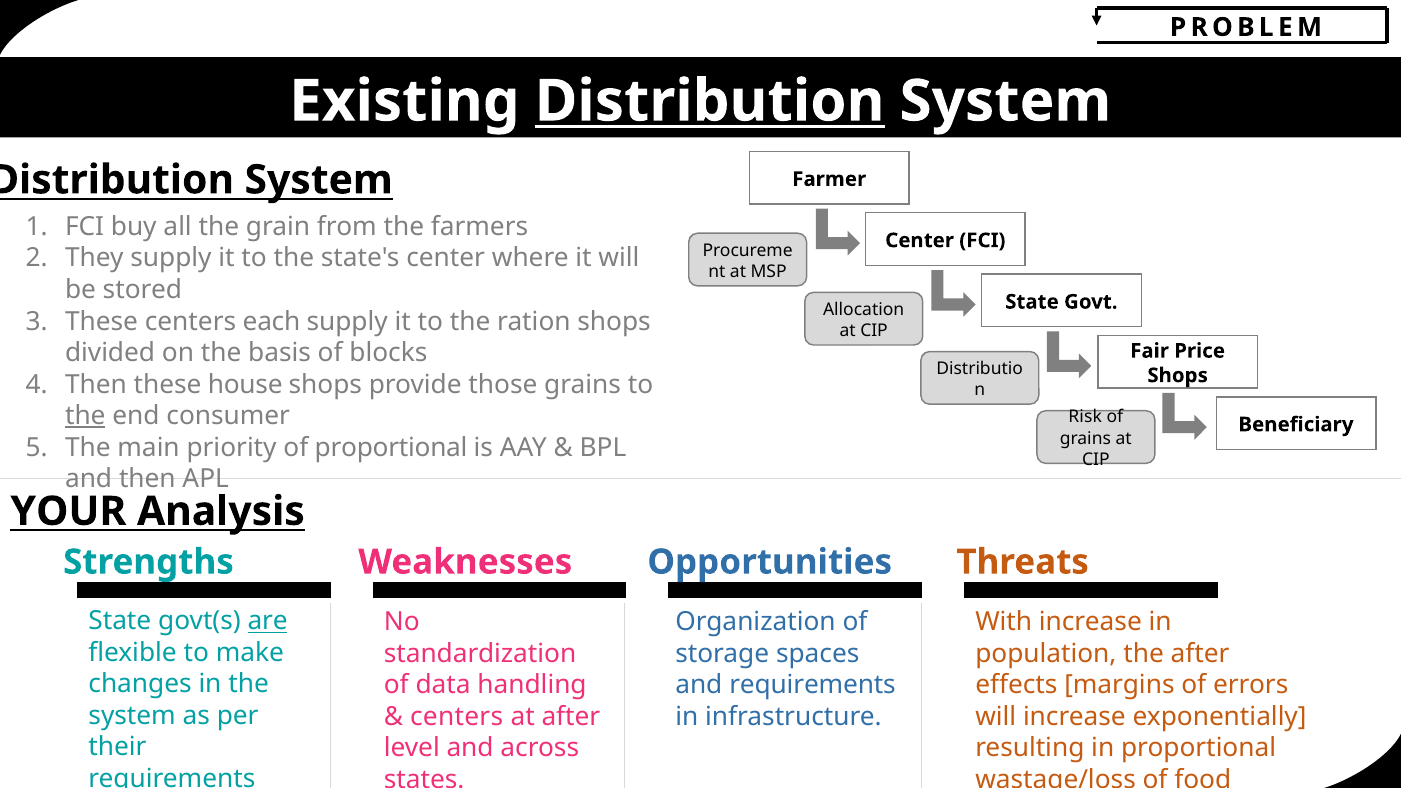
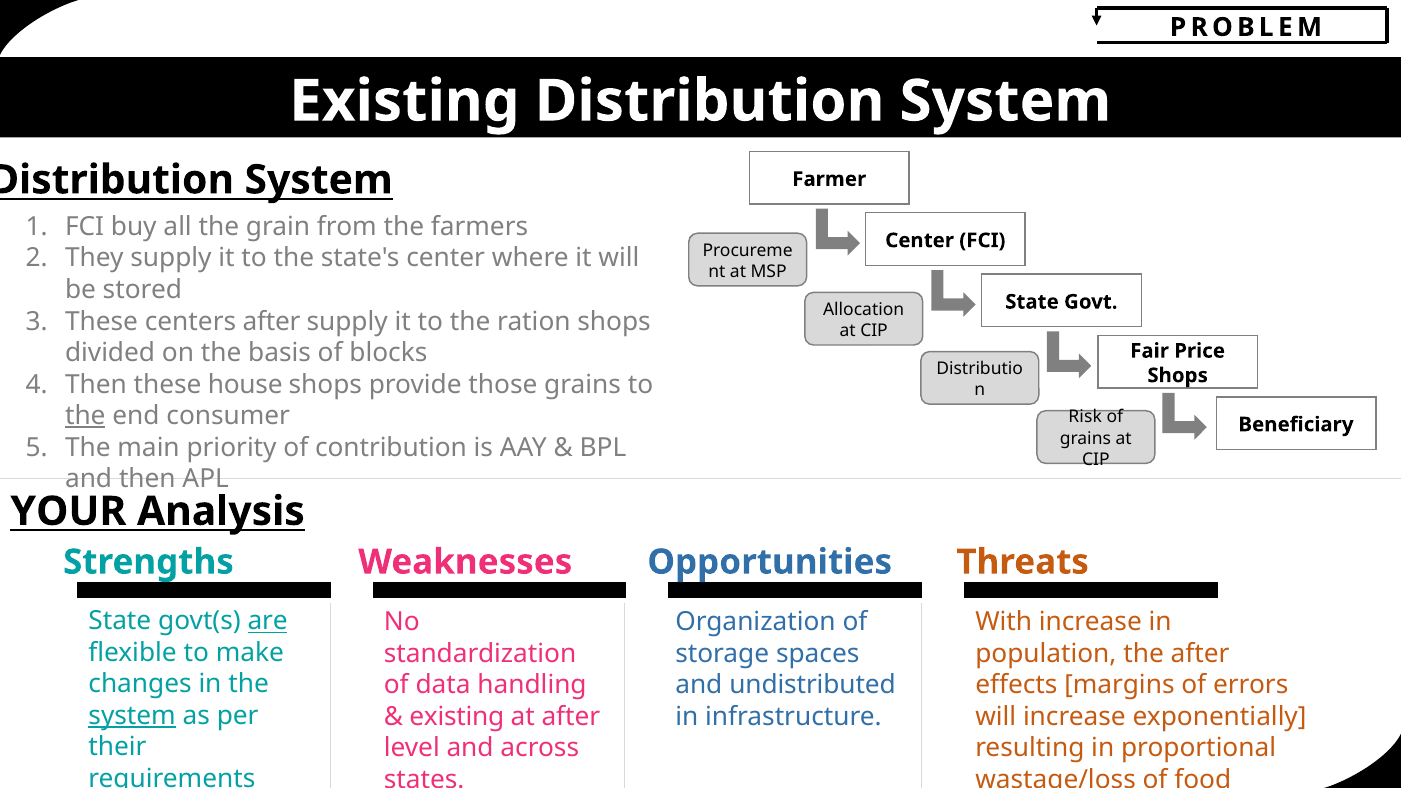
Distribution underline: present -> none (710, 101)
centers each: each -> after (272, 321)
of proportional: proportional -> contribution (391, 447)
and requirements: requirements -> undistributed (813, 685)
system underline: none -> present (132, 716)
centers: centers -> existing (457, 716)
